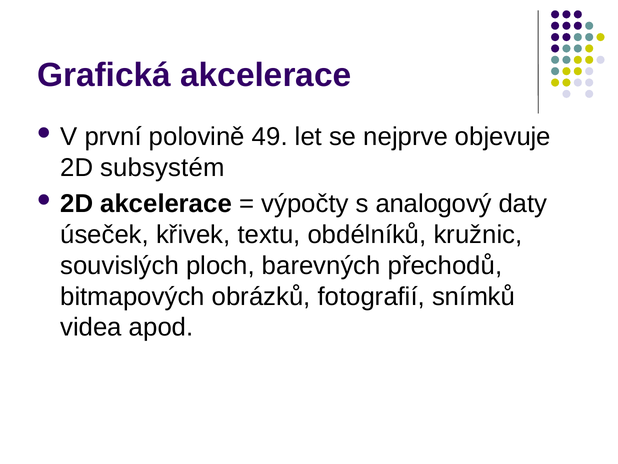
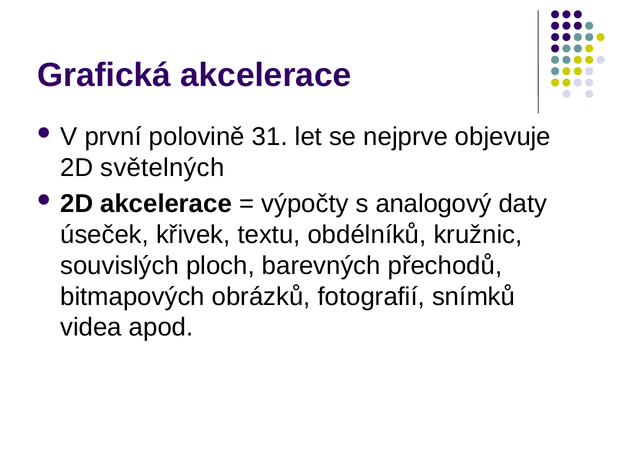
49: 49 -> 31 (270, 137)
subsystém: subsystém -> světelných (162, 167)
